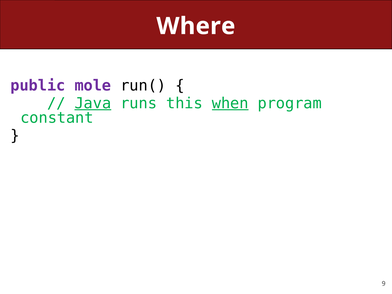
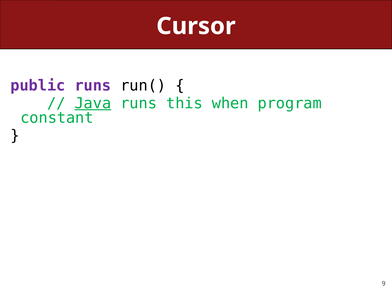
Where: Where -> Cursor (196, 26)
public mole: mole -> runs (93, 86)
when underline: present -> none (230, 103)
